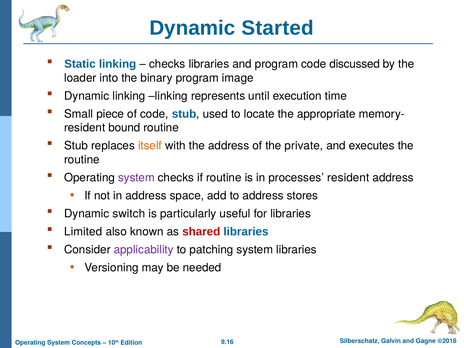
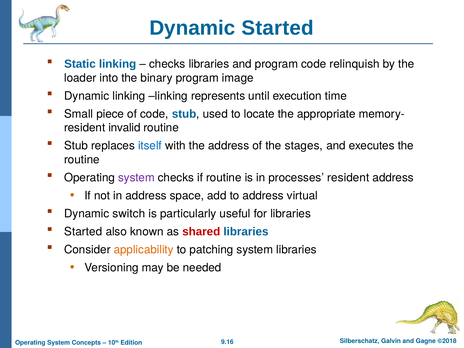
discussed: discussed -> relinquish (355, 64)
bound: bound -> invalid (124, 128)
itself colour: orange -> blue (150, 146)
private: private -> stages (304, 146)
stores: stores -> virtual (302, 196)
Limited: Limited -> Started (83, 232)
applicability colour: purple -> orange (144, 250)
